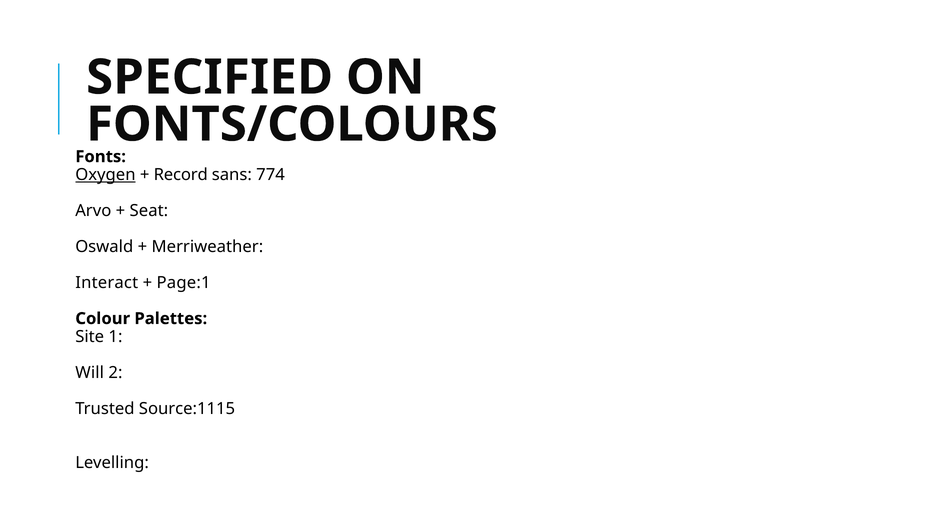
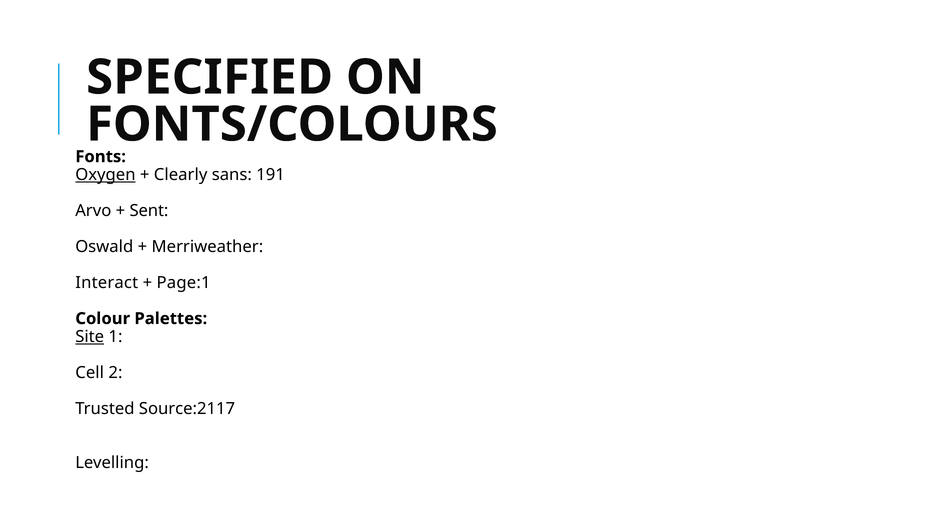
Record: Record -> Clearly (181, 175)
774: 774 -> 191 (271, 175)
Seat: Seat -> Sent (149, 211)
Site underline: none -> present (90, 337)
Will: Will -> Cell (90, 373)
Source:1115: Source:1115 -> Source:2117 (187, 409)
